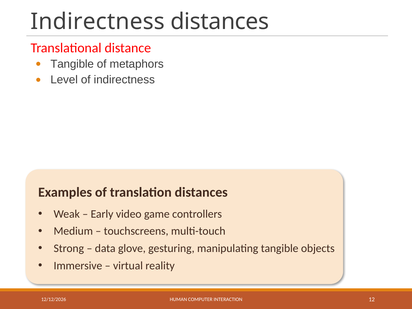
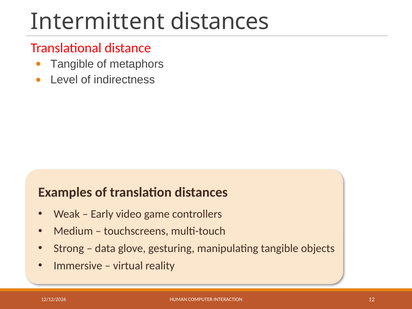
Indirectness: Indirectness -> Intermittent (98, 22)
